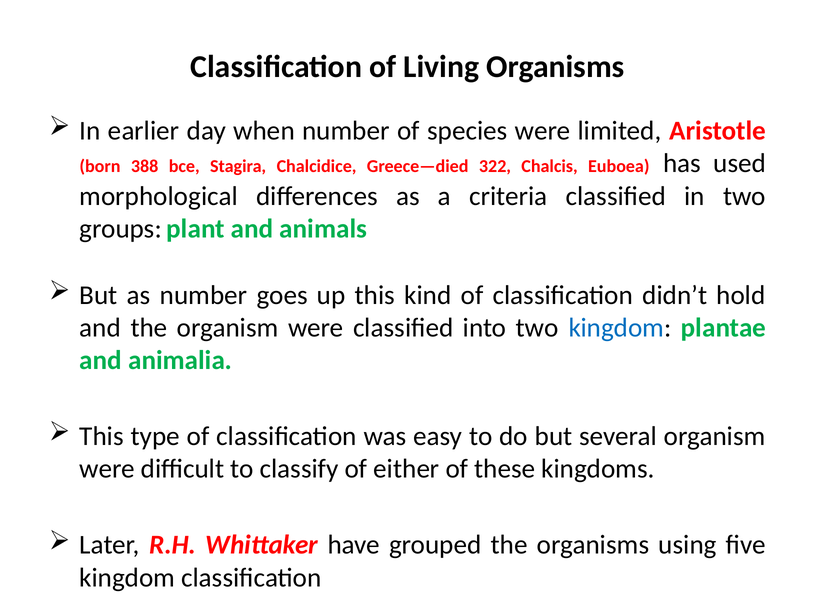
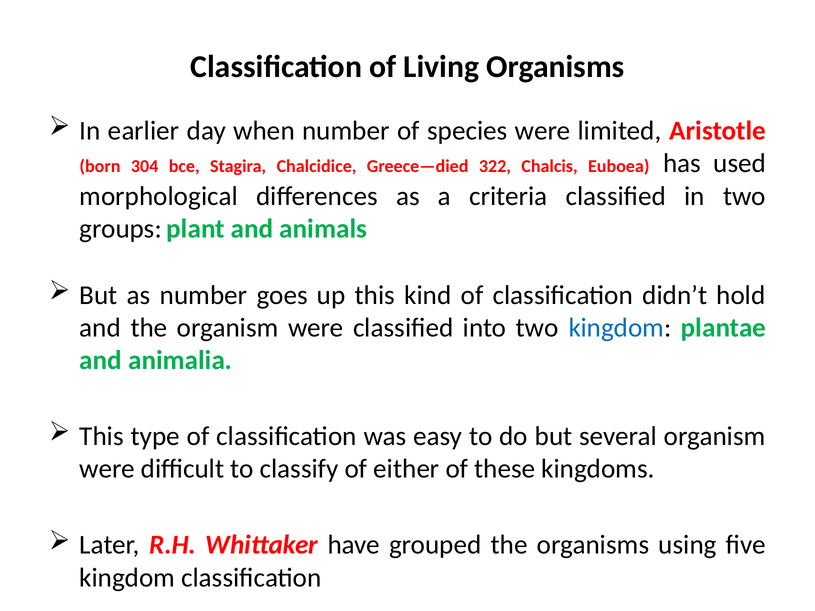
388: 388 -> 304 (145, 167)
